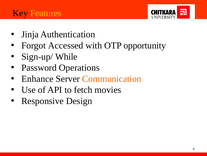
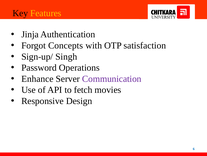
Accessed: Accessed -> Concepts (66, 45)
opportunity: opportunity -> satisfaction (145, 45)
While: While -> Singh (66, 56)
Communication colour: orange -> purple (112, 78)
